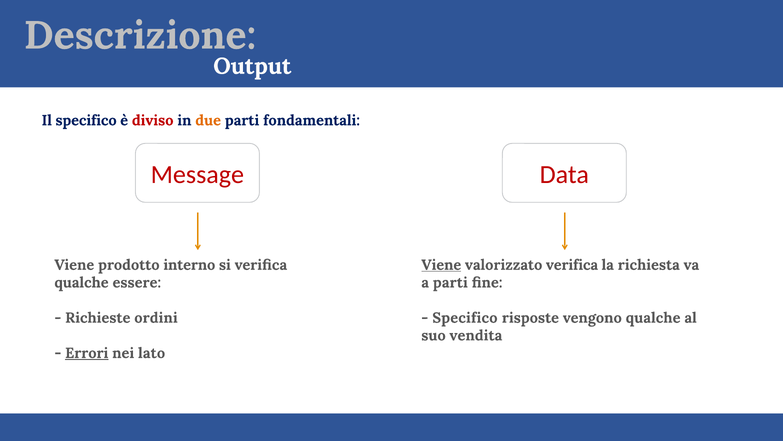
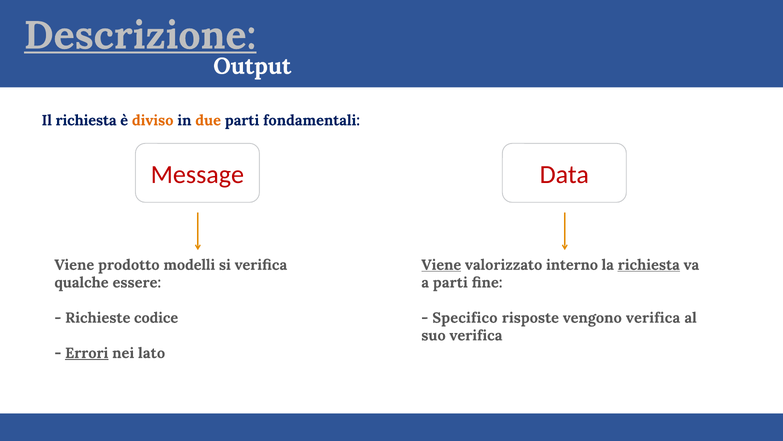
Descrizione underline: none -> present (140, 36)
Il specifico: specifico -> richiesta (86, 120)
diviso colour: red -> orange (153, 120)
interno: interno -> modelli (189, 265)
valorizzato verifica: verifica -> interno (572, 265)
richiesta underline: none -> present (649, 265)
ordini: ordini -> codice (156, 317)
vengono qualche: qualche -> verifica (653, 317)
suo vendita: vendita -> verifica (476, 335)
